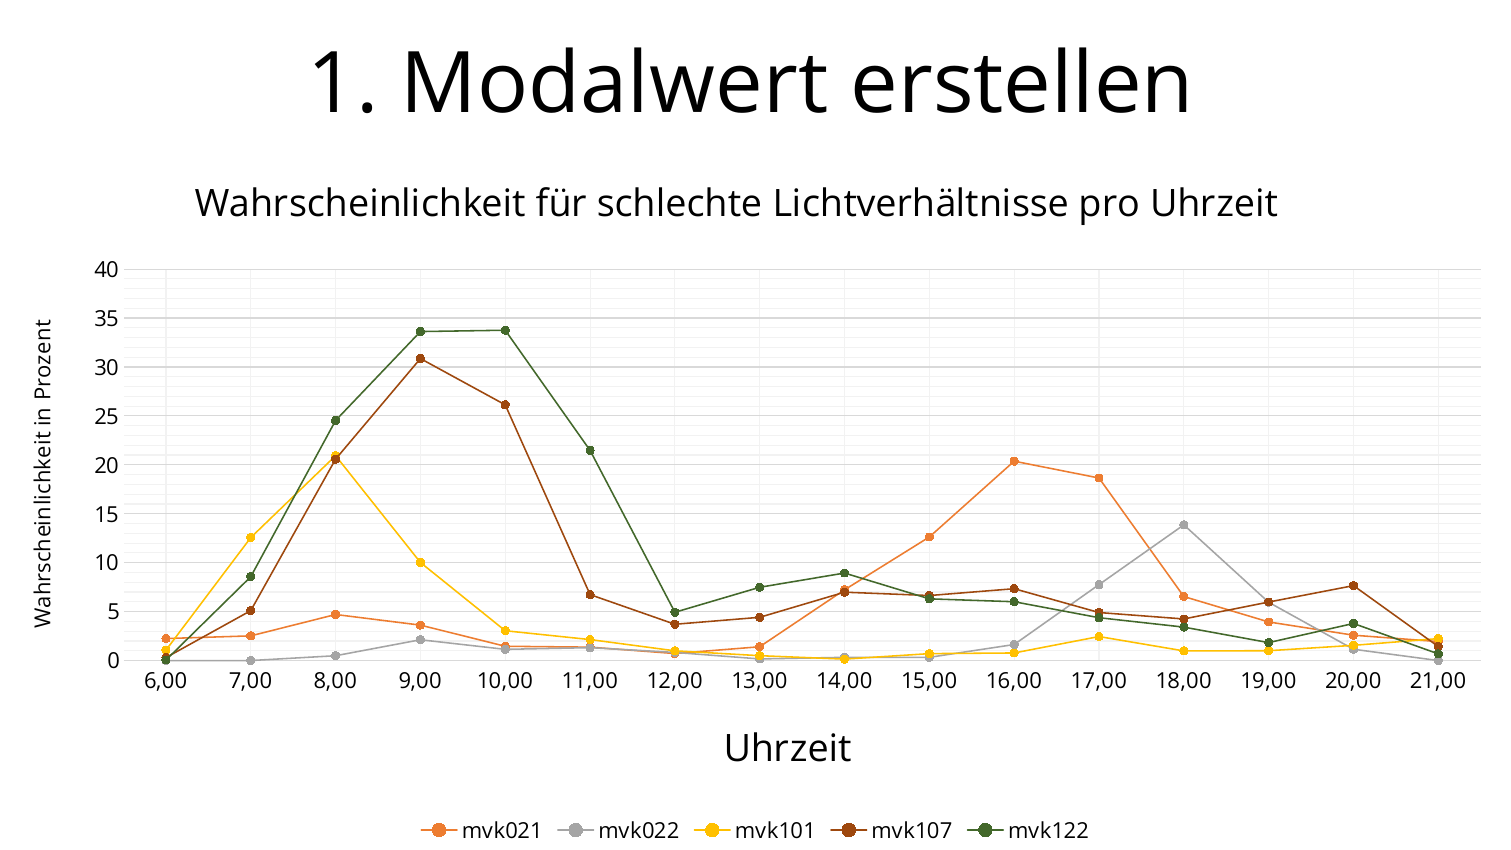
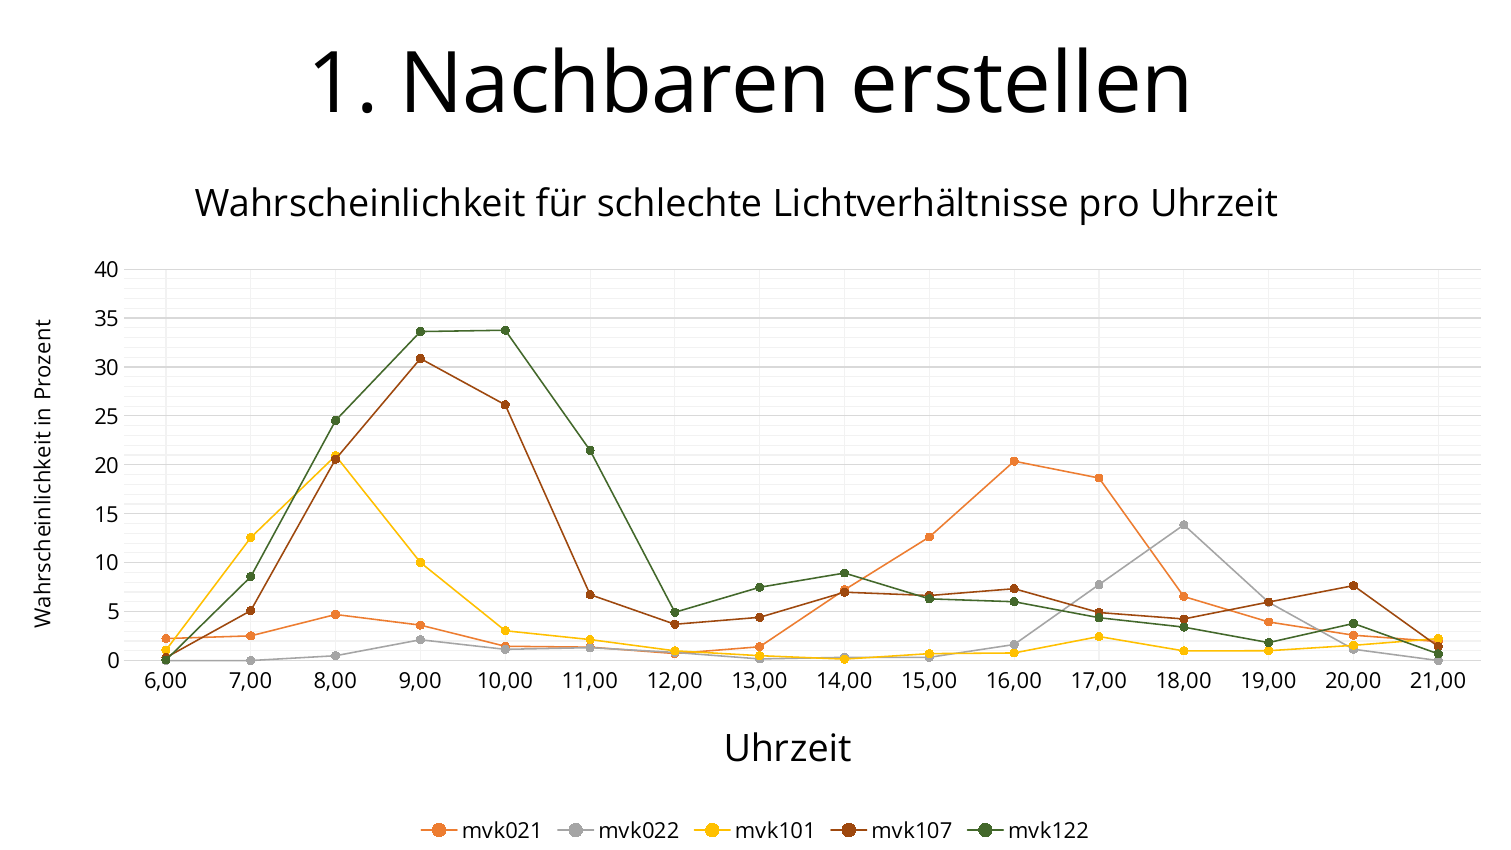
Modalwert: Modalwert -> Nachbaren (615, 85)
